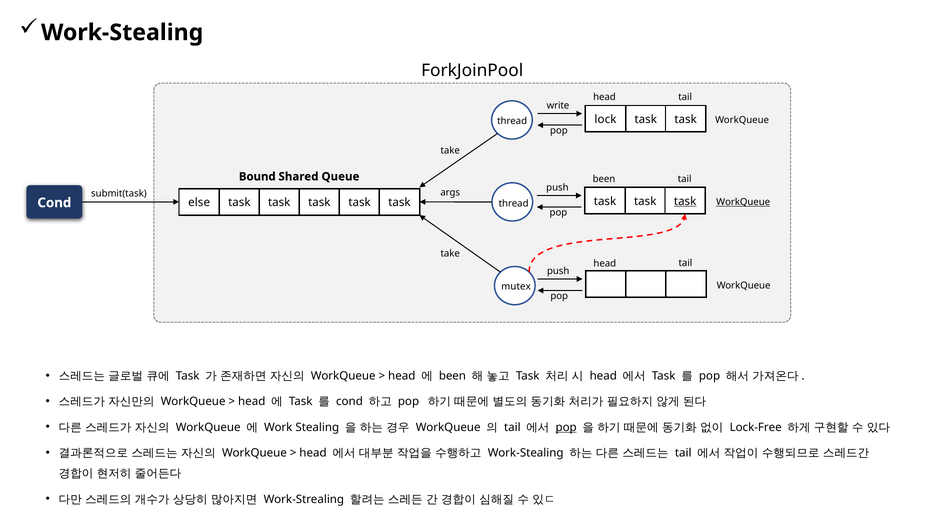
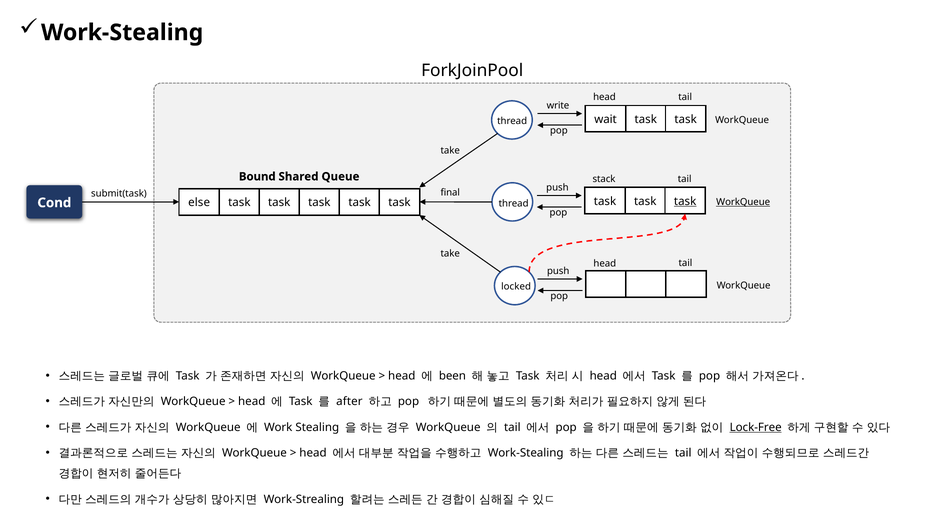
lock: lock -> wait (606, 120)
been: been -> stack (604, 179)
args: args -> final (450, 193)
mutex: mutex -> locked (516, 287)
cond: cond -> after (349, 402)
pop underline: present -> none (566, 428)
Lock-Free underline: none -> present (756, 428)
